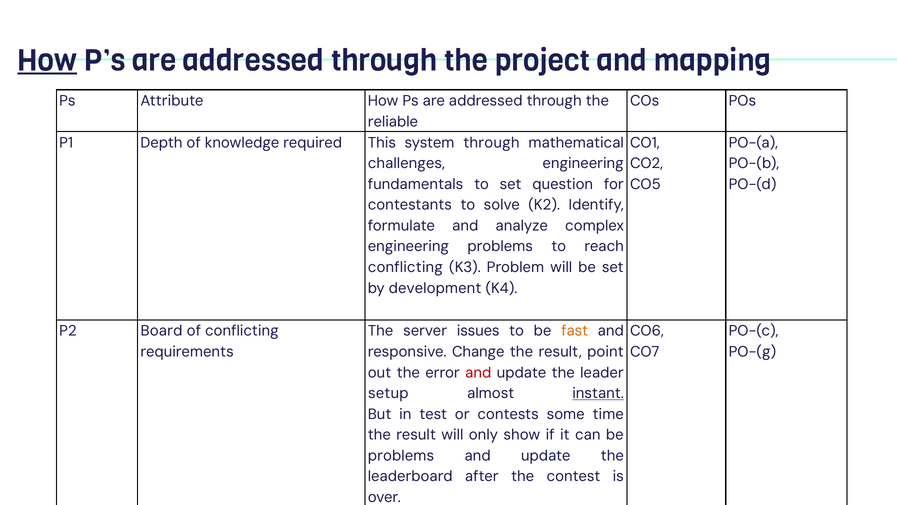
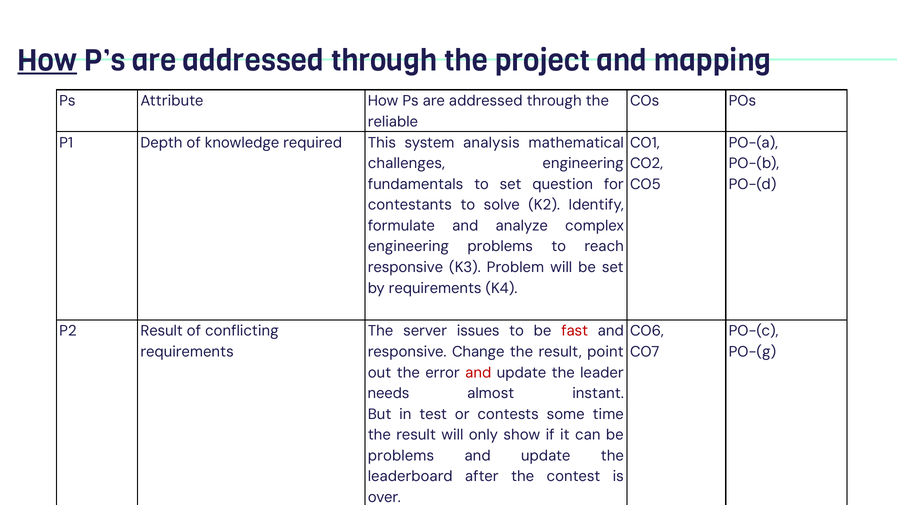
system through: through -> analysis (491, 142)
conflicting: conflicting -> responsive (405, 267)
by development: development -> requirements (435, 288)
P2 Board: Board -> Result (162, 331)
fast colour: orange -> red (575, 331)
setup: setup -> needs (388, 393)
instant underline: present -> none (598, 393)
